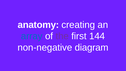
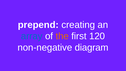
anatomy: anatomy -> prepend (38, 25)
the colour: purple -> orange (62, 36)
144: 144 -> 120 (97, 36)
